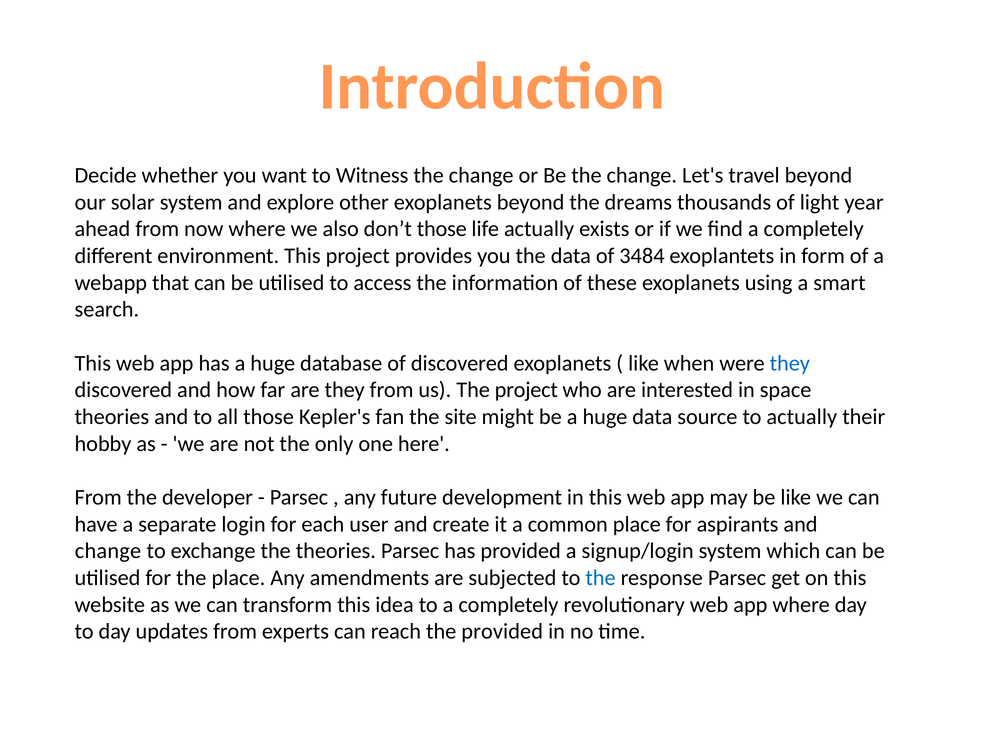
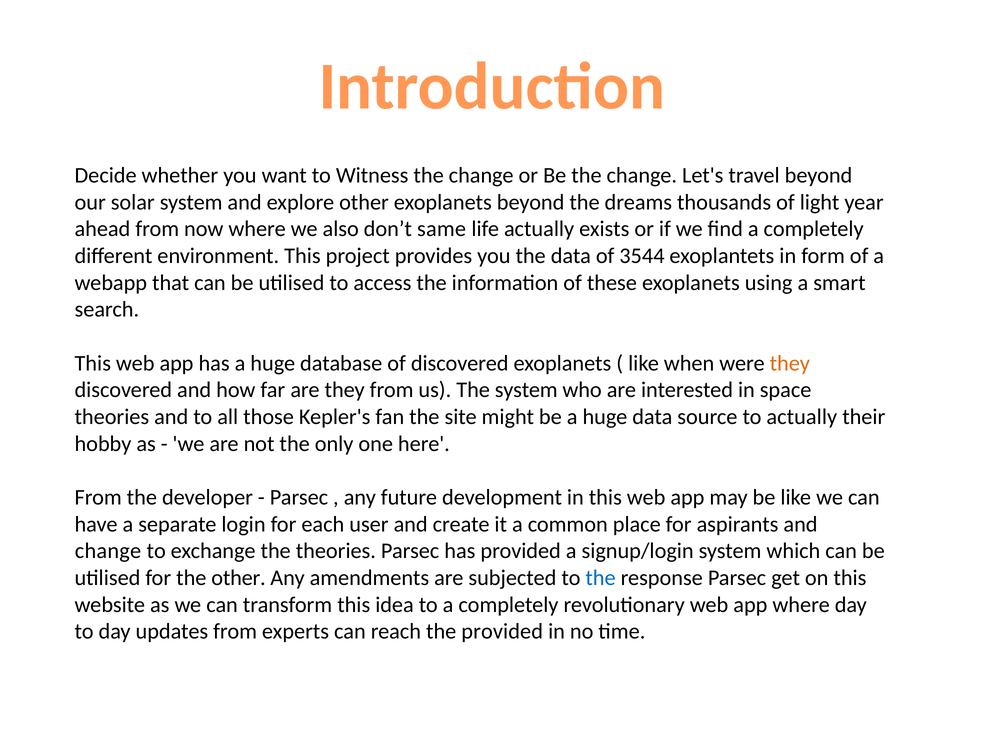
don’t those: those -> same (442, 229)
3484: 3484 -> 3544 (642, 256)
they colour: blue -> orange (790, 363)
The project: project -> system (526, 390)
the place: place -> other (239, 577)
